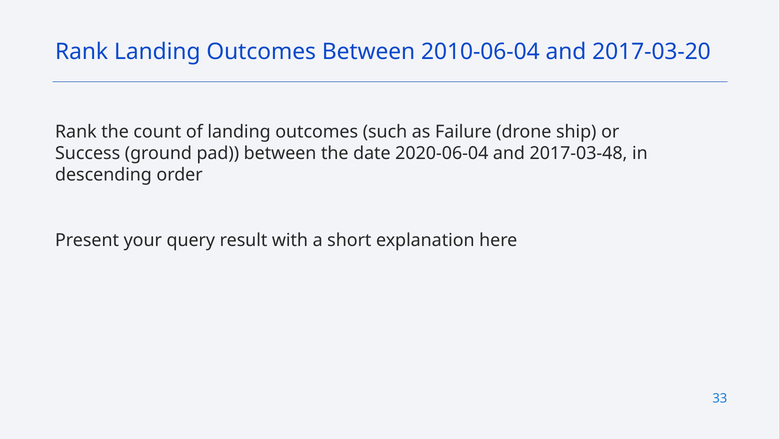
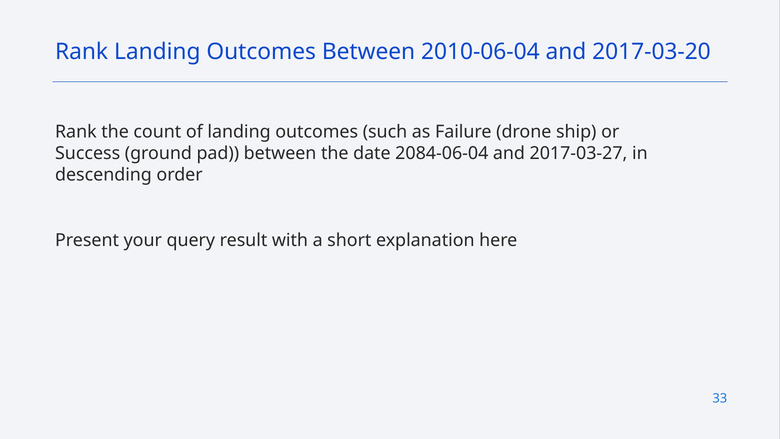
2020-06-04: 2020-06-04 -> 2084-06-04 (442, 153)
2017-03-48: 2017-03-48 -> 2017-03-27 (578, 153)
